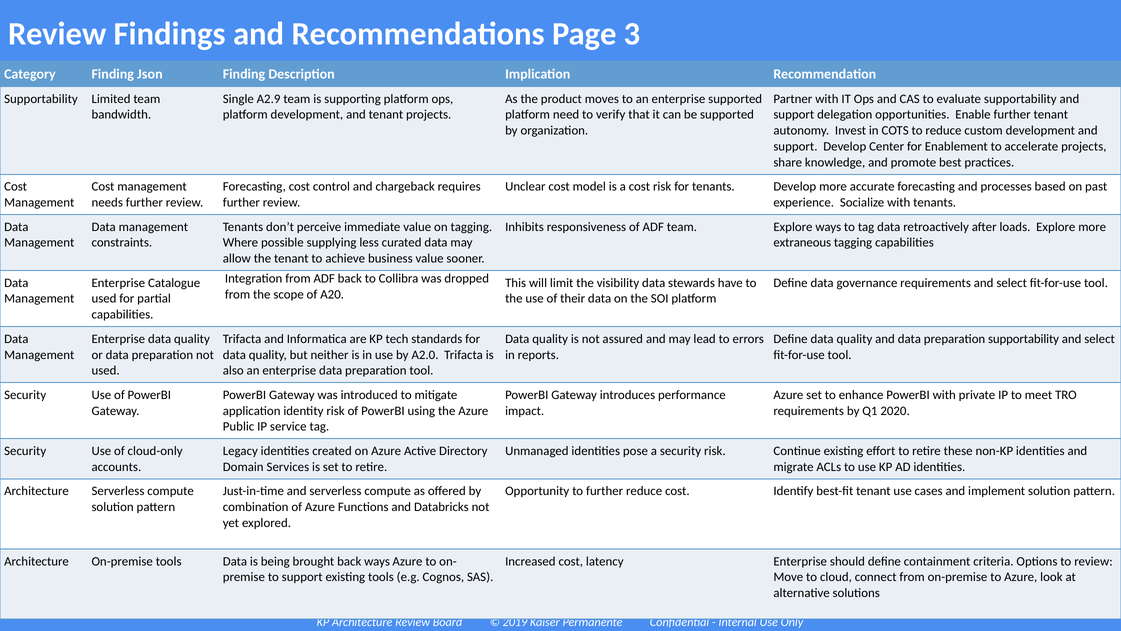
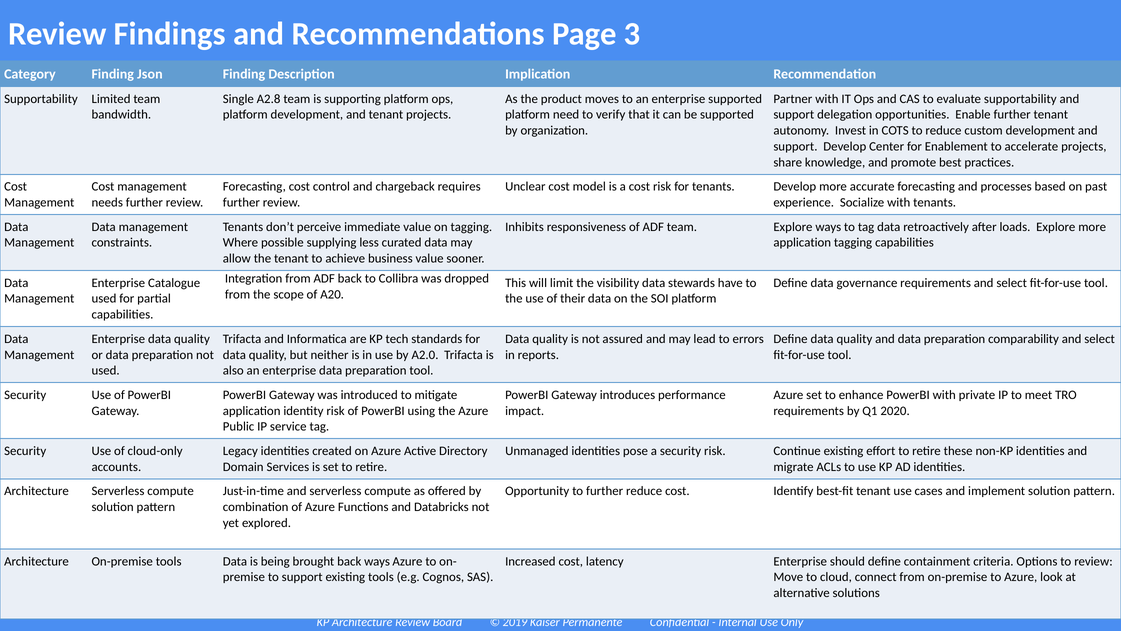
A2.9: A2.9 -> A2.8 (269, 99)
extraneous: extraneous -> application (802, 243)
preparation supportability: supportability -> comparability (1024, 339)
